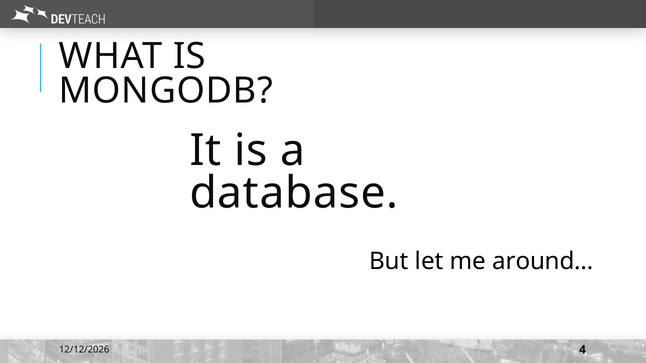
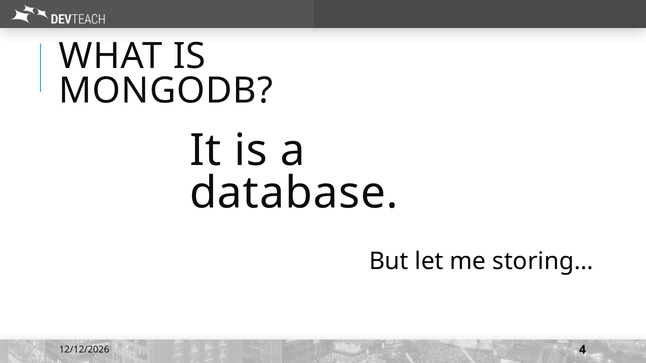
around…: around… -> storing… (543, 262)
